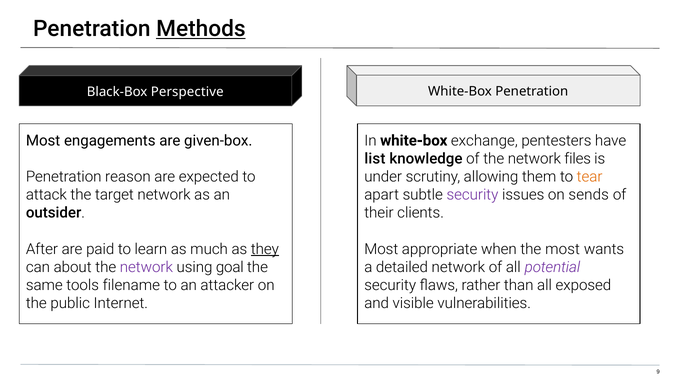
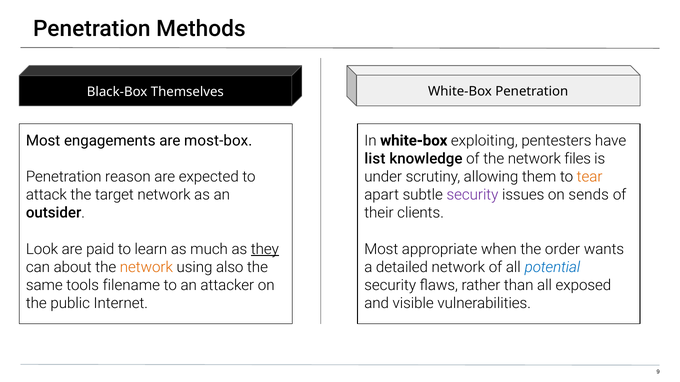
Methods underline: present -> none (201, 29)
Perspective: Perspective -> Themselves (187, 92)
given-box: given-box -> most-box (218, 141)
exchange: exchange -> exploiting (484, 141)
After: After -> Look (42, 250)
the most: most -> order (563, 250)
network colour: purple -> orange (146, 268)
goal: goal -> also (230, 268)
potential colour: purple -> blue (552, 268)
